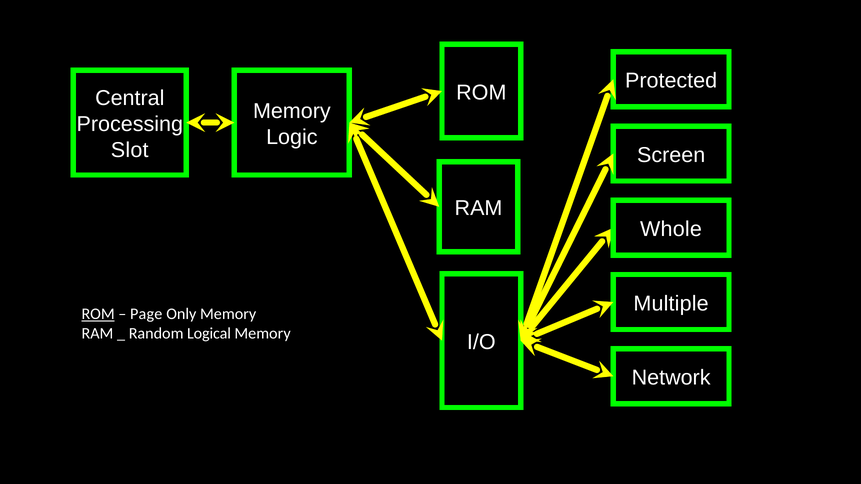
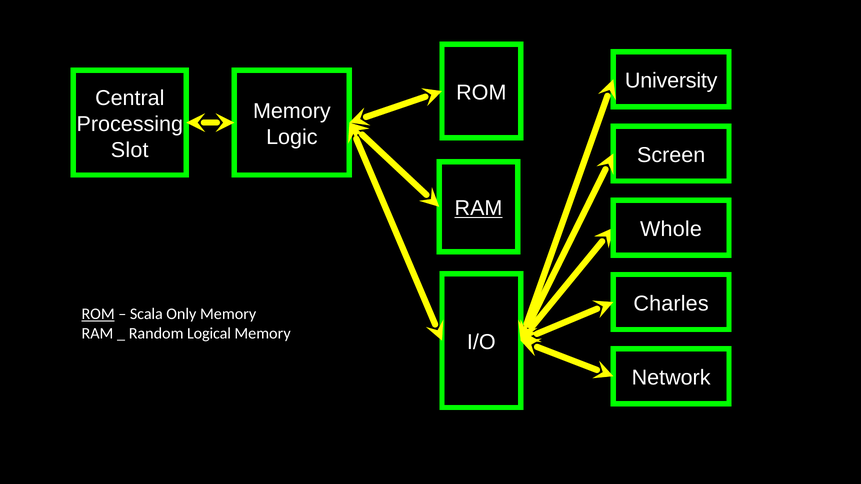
Protected: Protected -> University (671, 81)
RAM underline: none -> present (479, 208)
Multiple: Multiple -> Charles (671, 304)
Page: Page -> Scala (146, 314)
